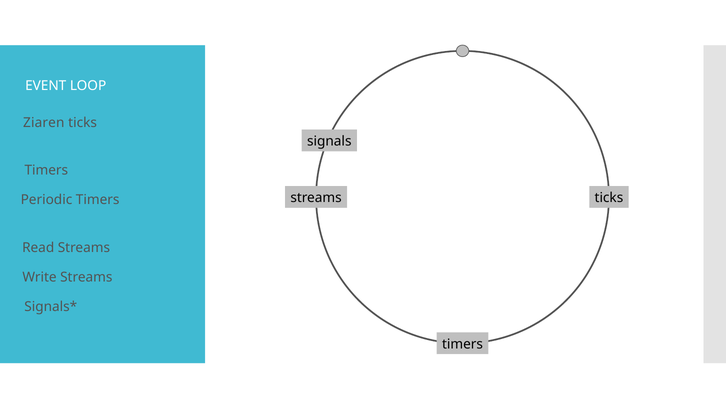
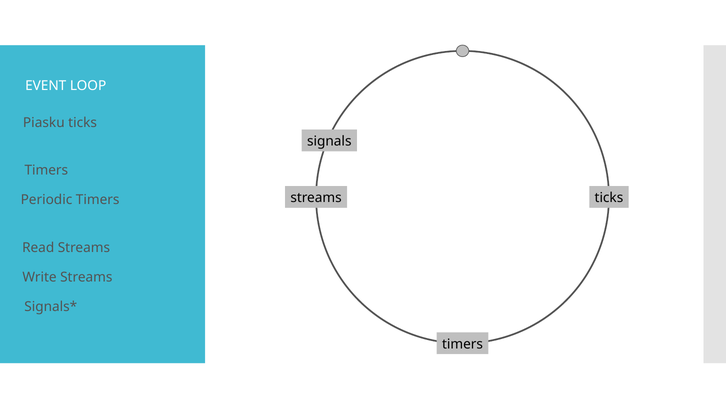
Ziaren: Ziaren -> Piasku (44, 123)
